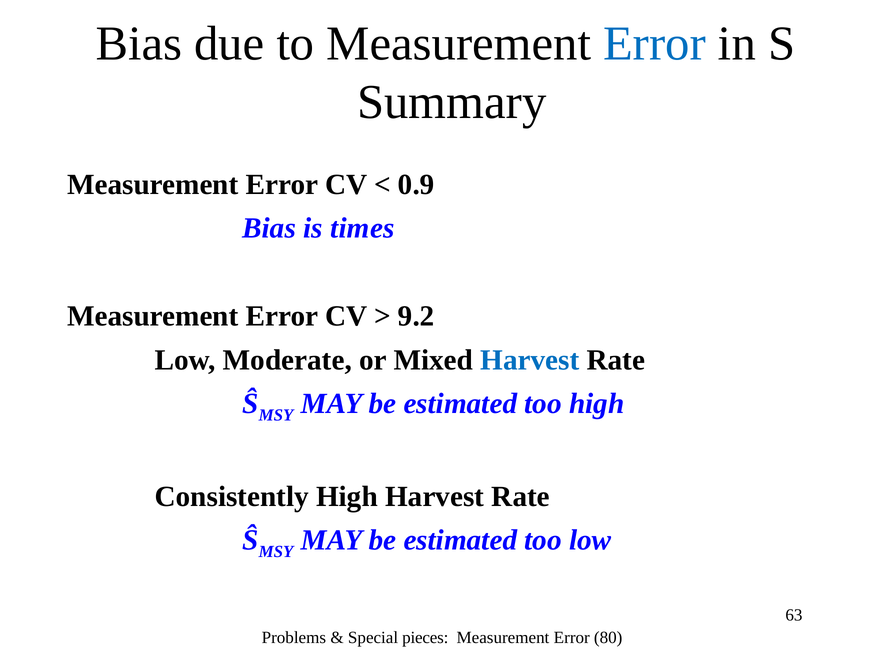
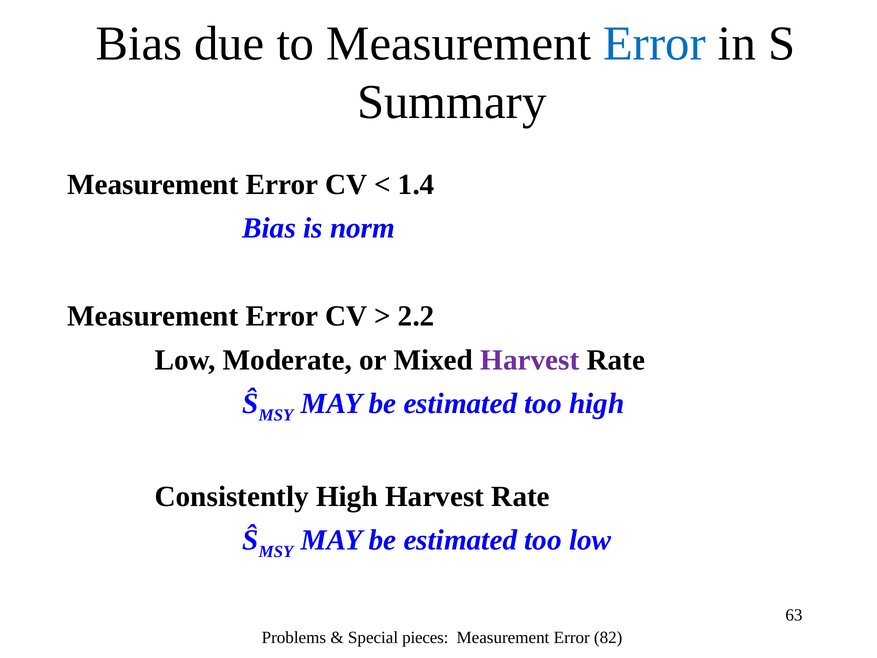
0.9: 0.9 -> 1.4 (416, 184)
times: times -> norm (363, 228)
9.2: 9.2 -> 2.2 (416, 316)
Harvest colour: blue -> purple (530, 360)
80: 80 -> 82 (608, 637)
